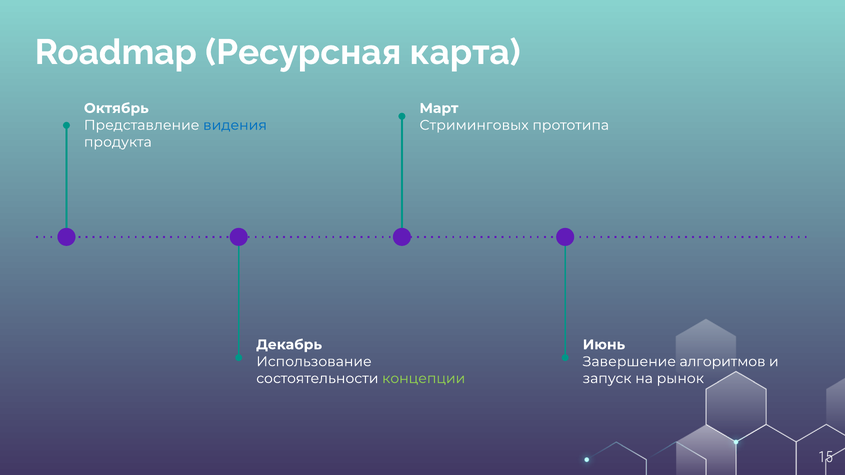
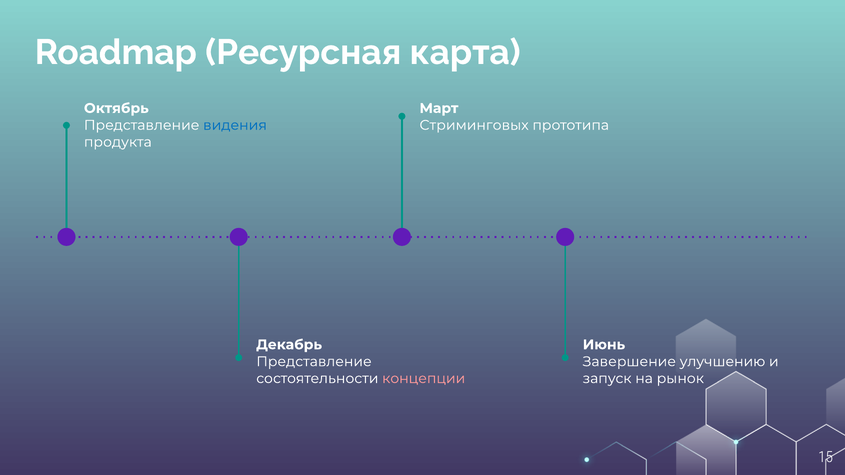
Использование: Использование -> Представление (314, 362)
алгоритмов: алгоритмов -> улучшению (722, 362)
концепции colour: light green -> pink (424, 379)
